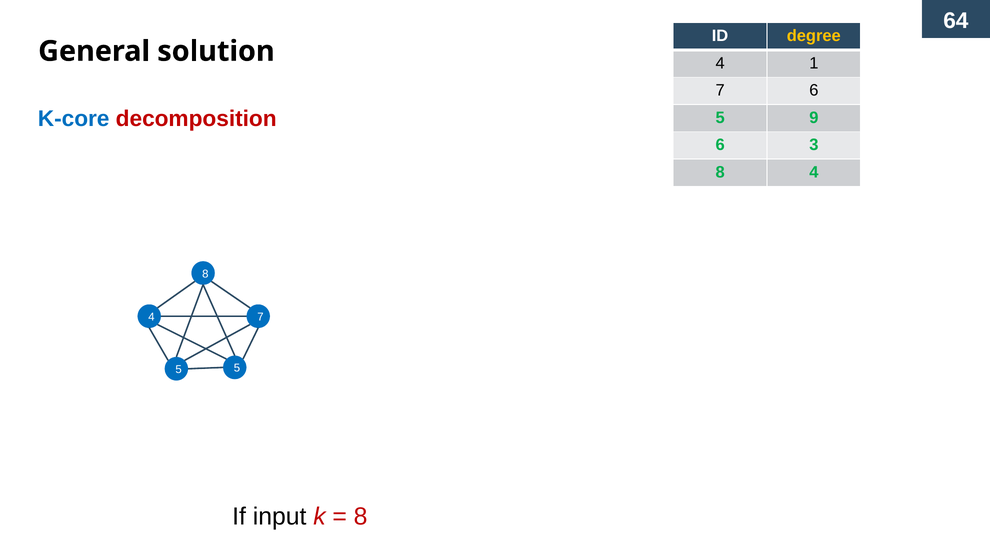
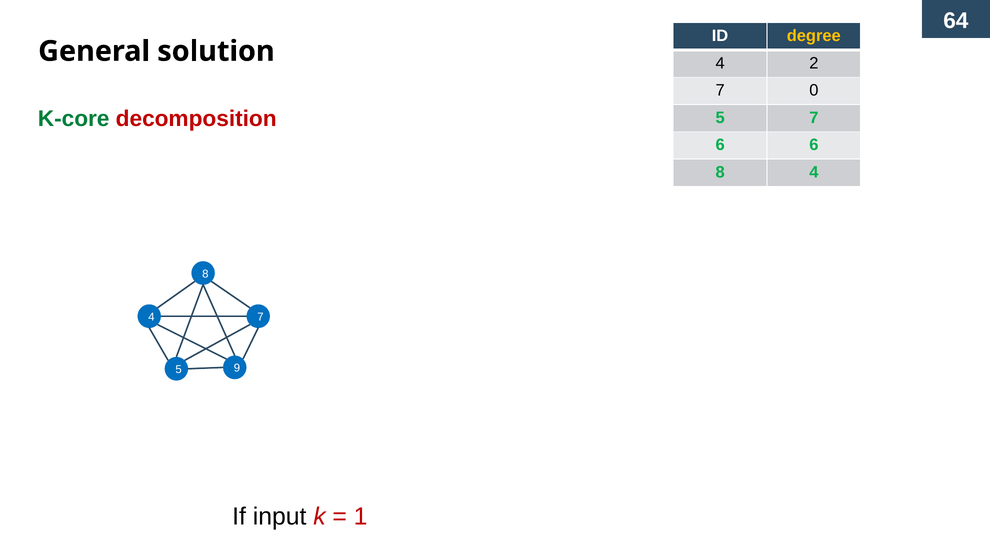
1: 1 -> 2 (814, 63)
7 6: 6 -> 0 (814, 90)
K-core colour: blue -> green (74, 119)
5 9: 9 -> 7 (814, 118)
6 3: 3 -> 6 (814, 145)
5 5: 5 -> 9 (237, 368)
8: 8 -> 1 (361, 516)
